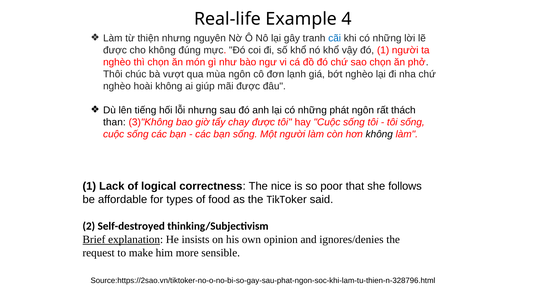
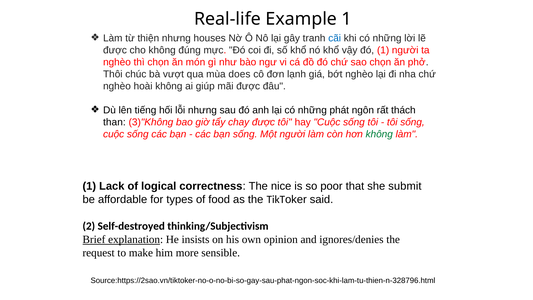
Example 4: 4 -> 1 (347, 19)
nguyên: nguyên -> houses (210, 38)
mùa ngôn: ngôn -> does (239, 74)
không colour: black -> green (379, 134)
follows: follows -> submit (405, 186)
